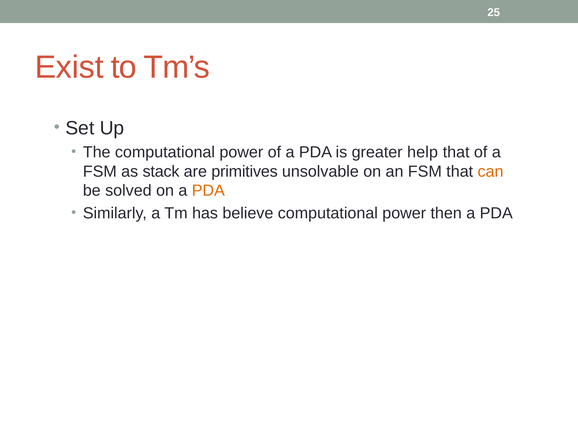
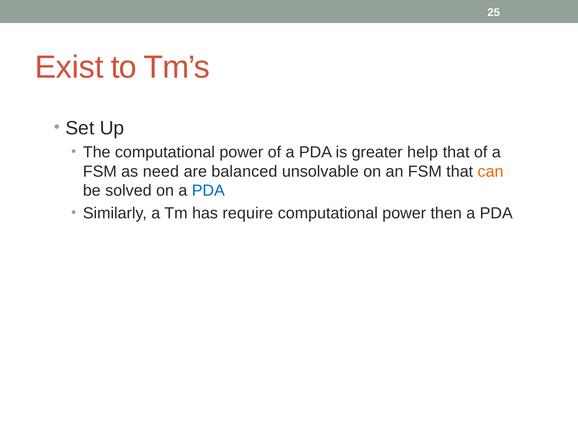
stack: stack -> need (161, 172)
primitives: primitives -> balanced (244, 172)
PDA colour: orange -> blue (208, 191)
believe: believe -> require (248, 213)
